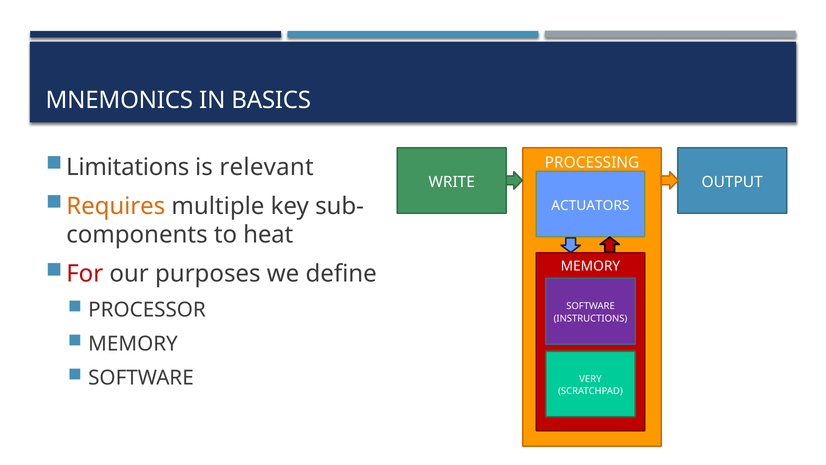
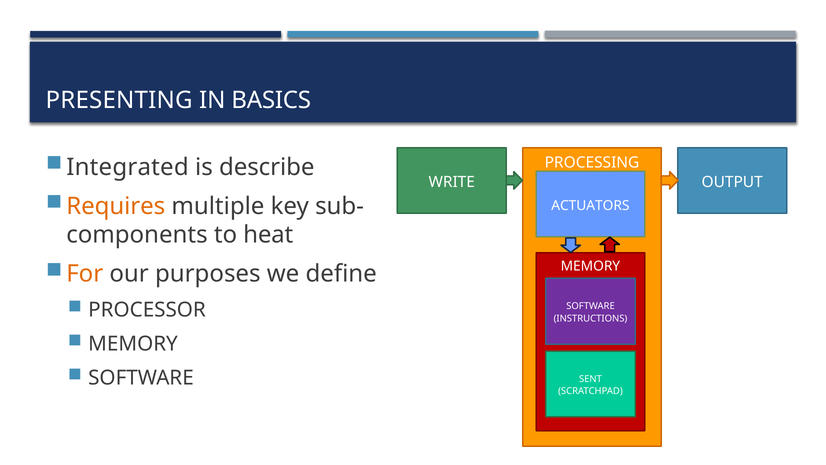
MNEMONICS: MNEMONICS -> PRESENTING (119, 100)
Limitations: Limitations -> Integrated (127, 167)
relevant: relevant -> describe (267, 167)
For colour: red -> orange (85, 274)
VERY: VERY -> SENT (591, 379)
